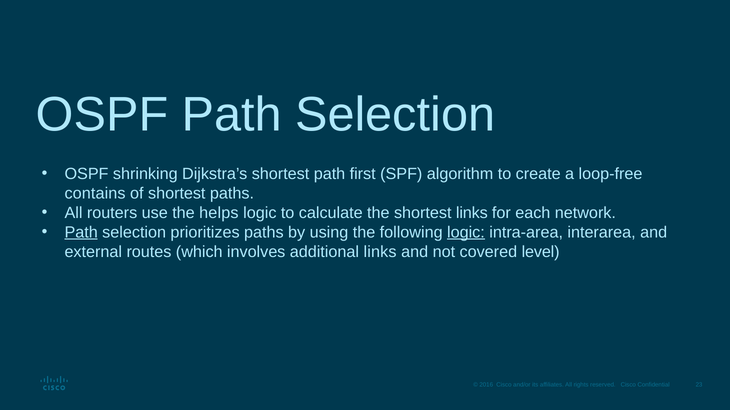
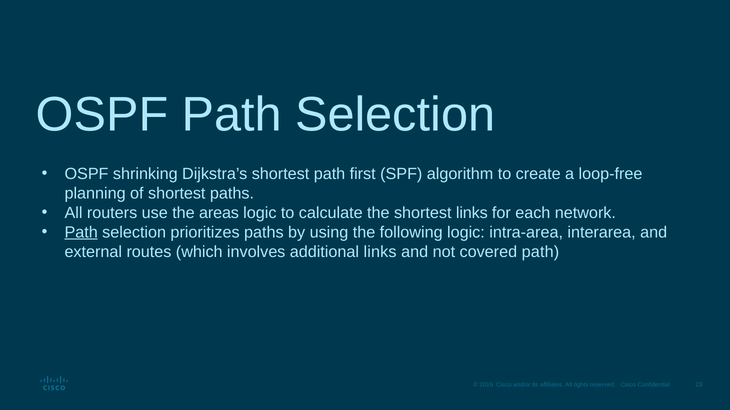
contains: contains -> planning (95, 194)
helps: helps -> areas (219, 213)
logic underline: present -> none (466, 233)
covered level: level -> path (540, 252)
